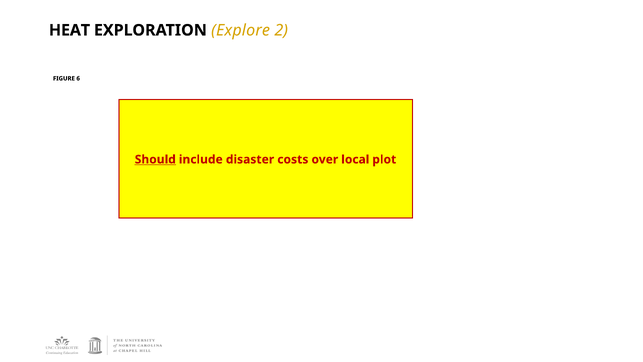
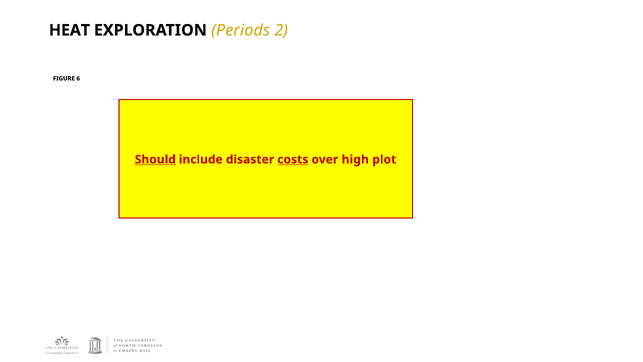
Explore: Explore -> Periods (241, 30)
costs underline: none -> present (293, 159)
local: local -> high (355, 159)
